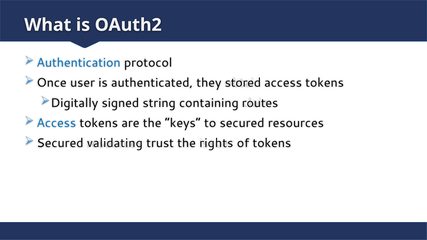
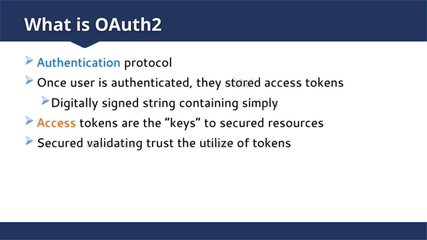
routes: routes -> simply (260, 103)
Access colour: blue -> orange (56, 123)
rights: rights -> utilize (216, 143)
